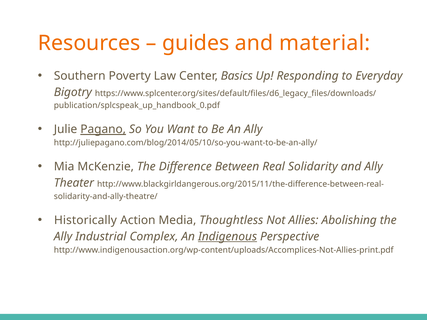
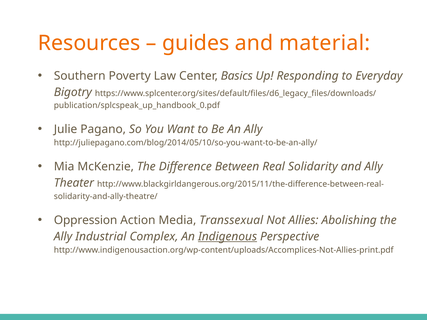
Pagano underline: present -> none (103, 130)
Historically: Historically -> Oppression (86, 220)
Thoughtless: Thoughtless -> Transsexual (231, 220)
